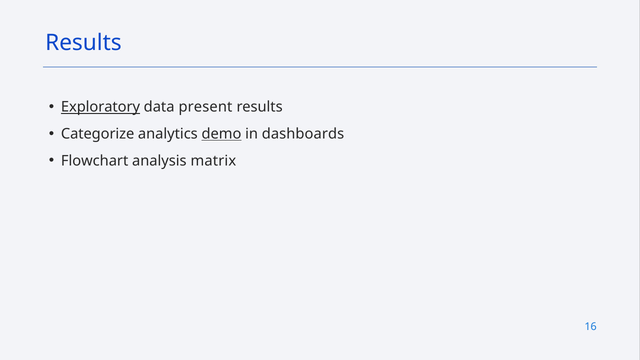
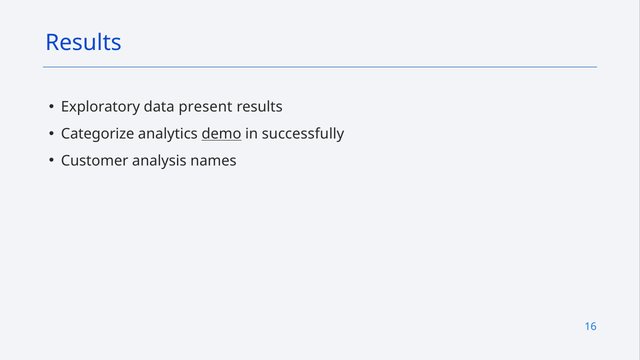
Exploratory underline: present -> none (100, 107)
dashboards: dashboards -> successfully (303, 134)
Flowchart: Flowchart -> Customer (95, 161)
matrix: matrix -> names (213, 161)
